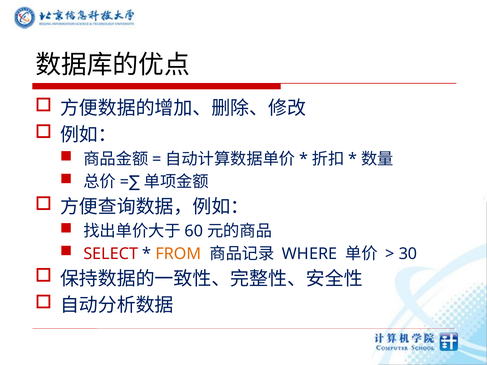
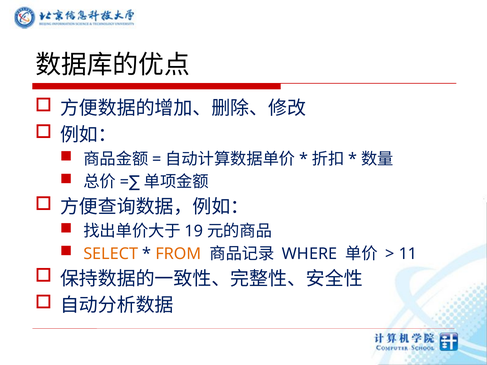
60: 60 -> 19 (194, 231)
SELECT colour: red -> orange (111, 254)
30: 30 -> 11 (408, 254)
